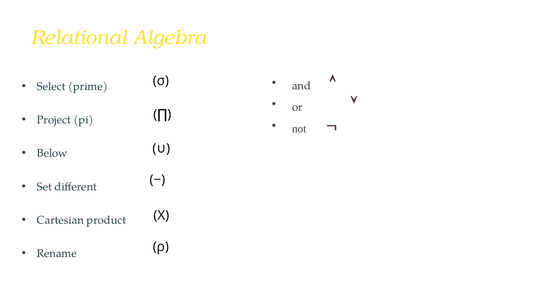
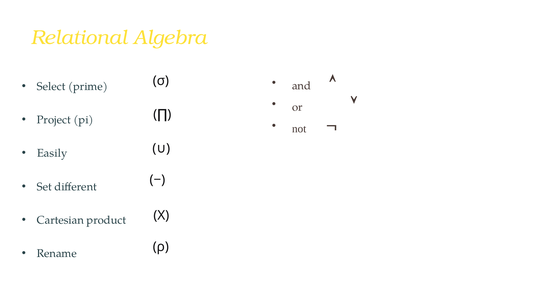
Below: Below -> Easily (52, 154)
